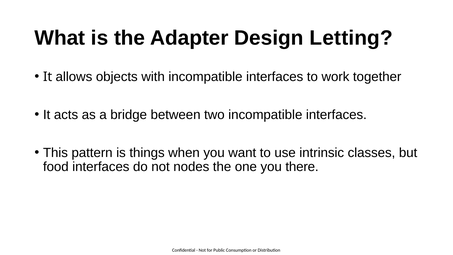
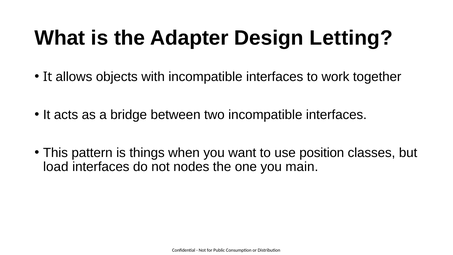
intrinsic: intrinsic -> position (322, 153)
food: food -> load (56, 167)
there: there -> main (302, 167)
